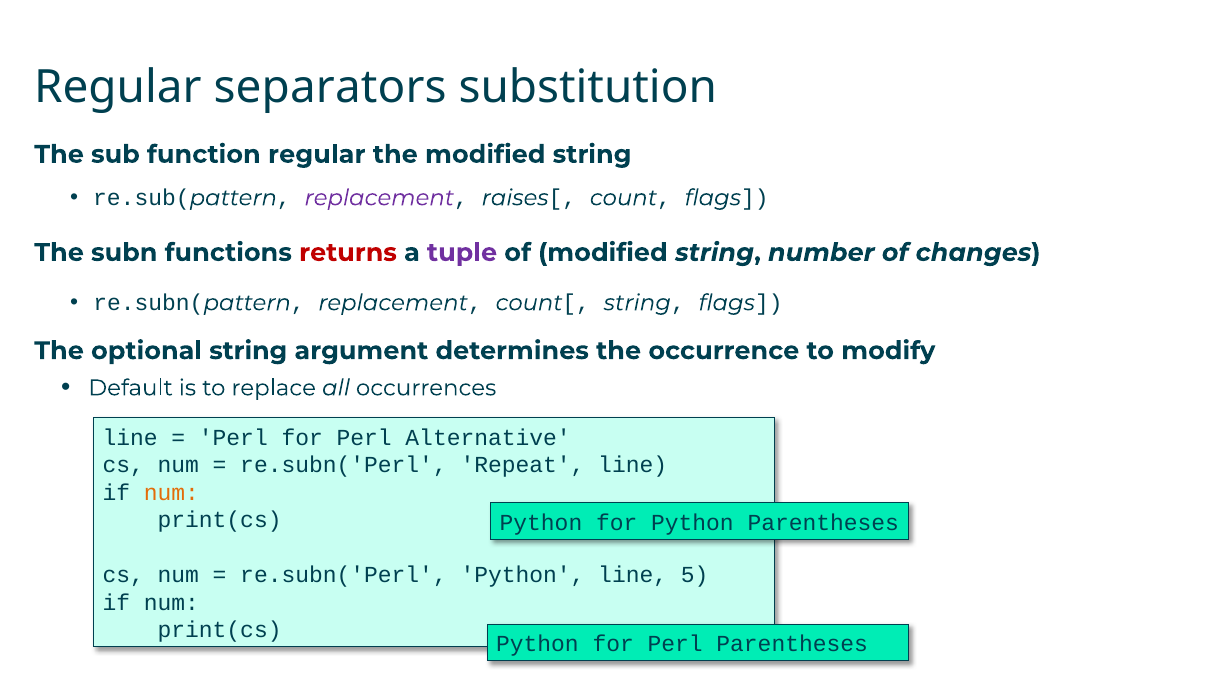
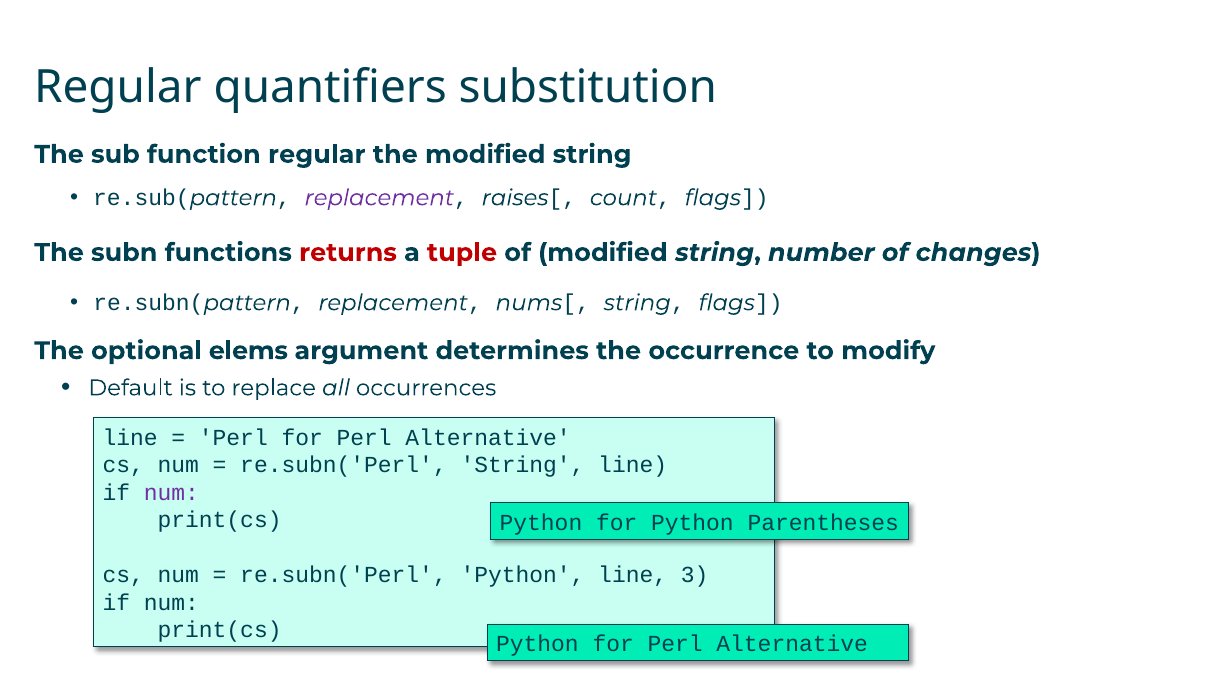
separators: separators -> quantifiers (330, 87)
tuple colour: purple -> red (462, 253)
count: count -> nums (529, 303)
optional string: string -> elems (248, 351)
re.subn('Perl Repeat: Repeat -> String (523, 465)
num colour: orange -> purple (171, 493)
5: 5 -> 3 (695, 576)
Python for Perl Parentheses: Parentheses -> Alternative (792, 645)
